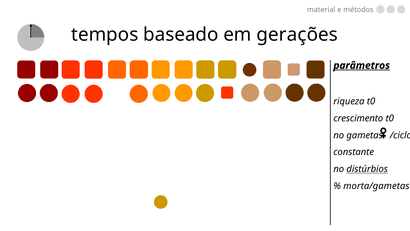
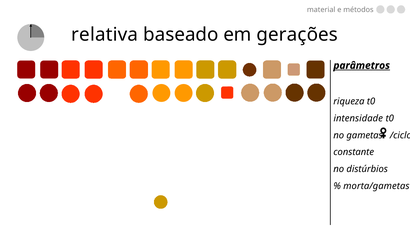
tempos: tempos -> relativa (105, 34)
crescimento: crescimento -> intensidade (358, 118)
distúrbios underline: present -> none (367, 169)
